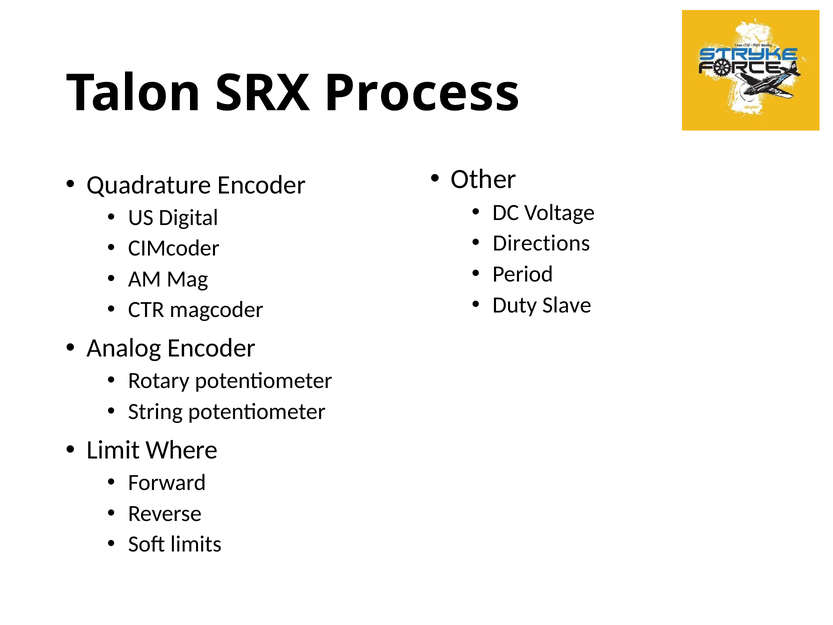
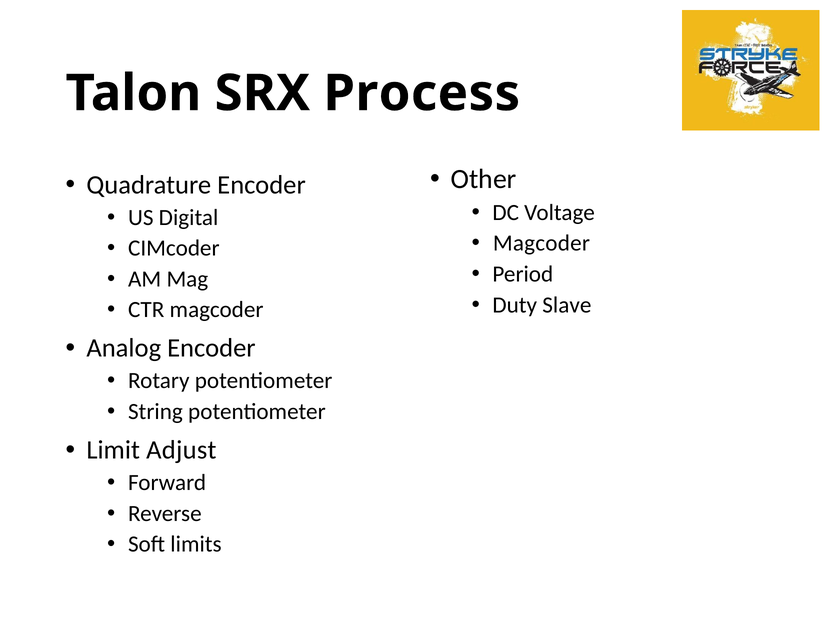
Directions: Directions -> Magcoder (541, 243)
Where: Where -> Adjust (181, 450)
